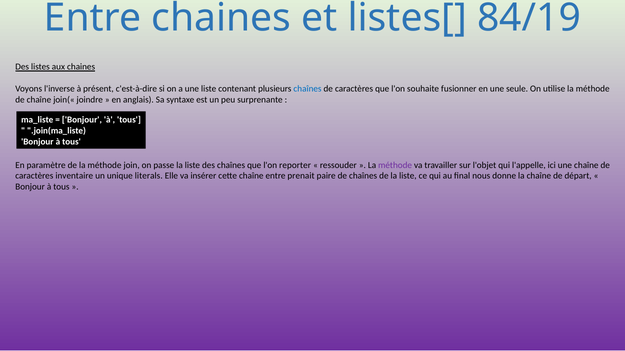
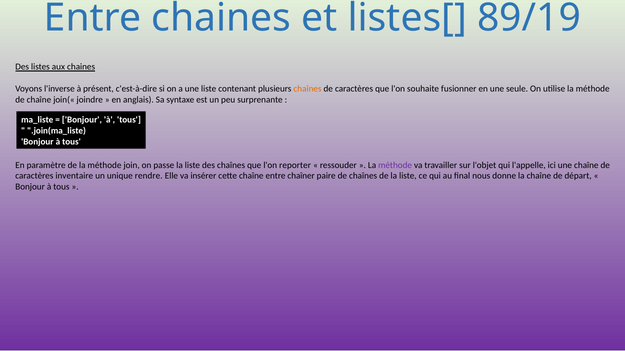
84/19: 84/19 -> 89/19 (529, 18)
chaînes colour: blue -> orange (308, 89)
literals: literals -> rendre (149, 176)
prenait: prenait -> chaîner (301, 176)
